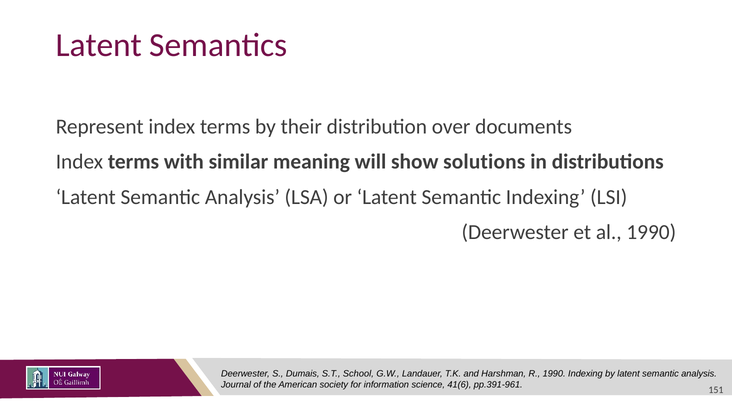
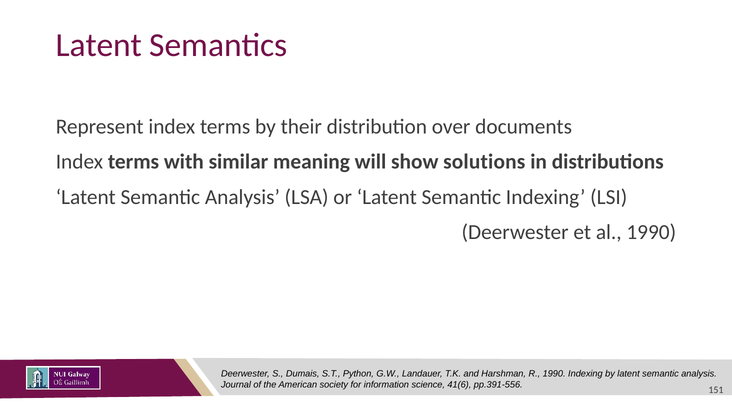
School: School -> Python (358, 373)
pp.391-961: pp.391-961 -> pp.391-556 (498, 384)
